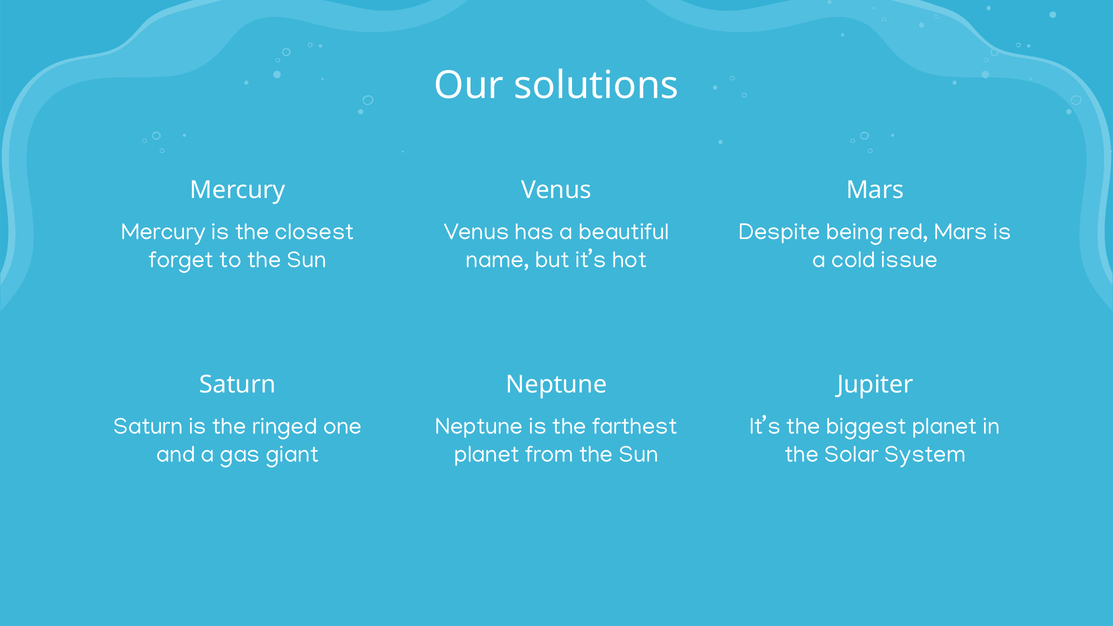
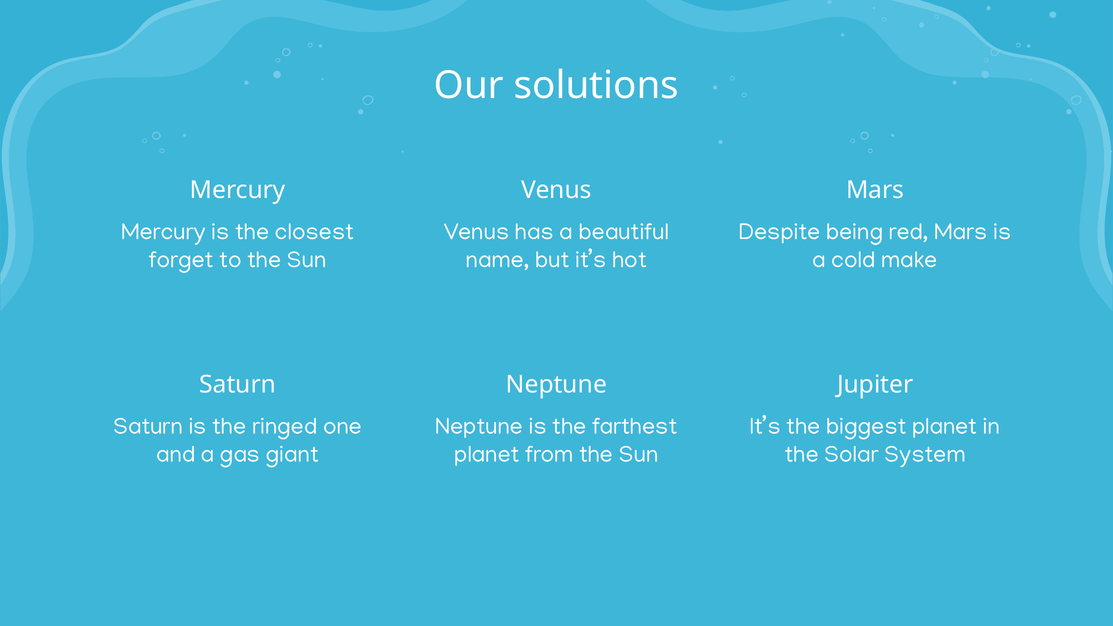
issue: issue -> make (909, 260)
